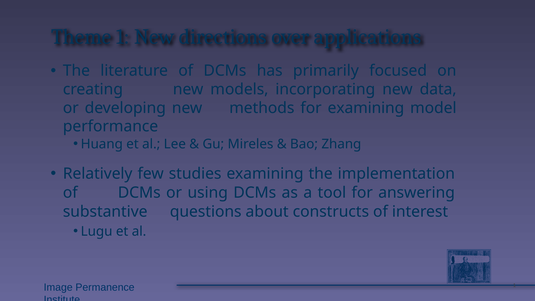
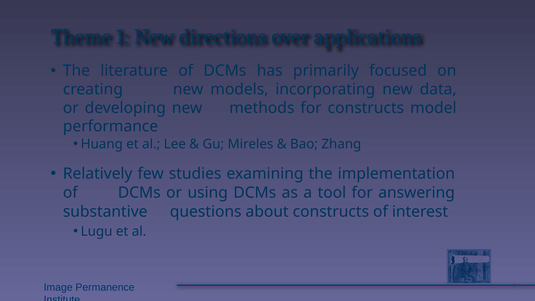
for examining: examining -> constructs (366, 108)
